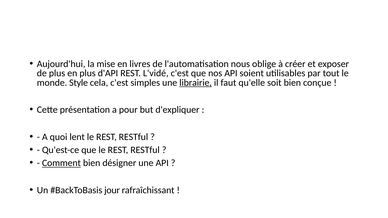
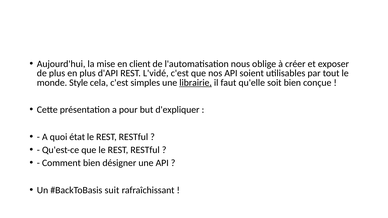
livres: livres -> client (140, 64)
lent: lent -> état (77, 137)
Comment underline: present -> none (61, 163)
jour: jour -> suit (112, 190)
